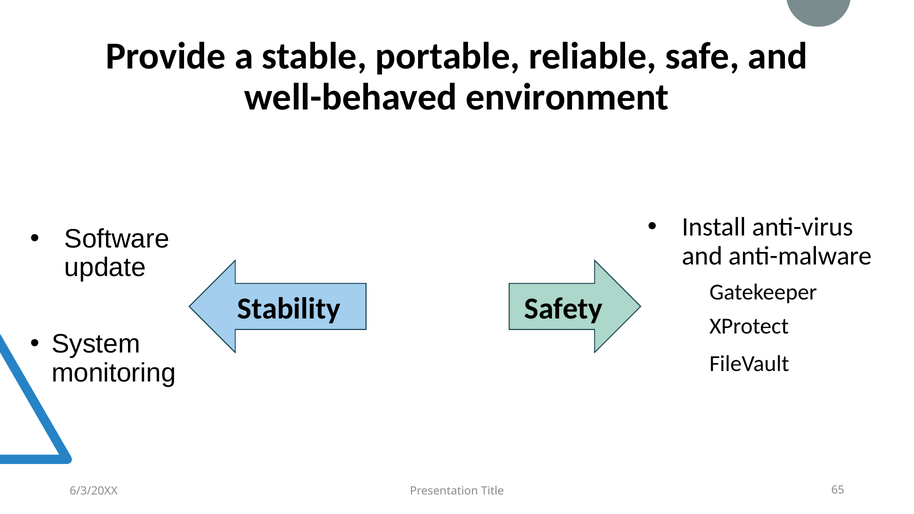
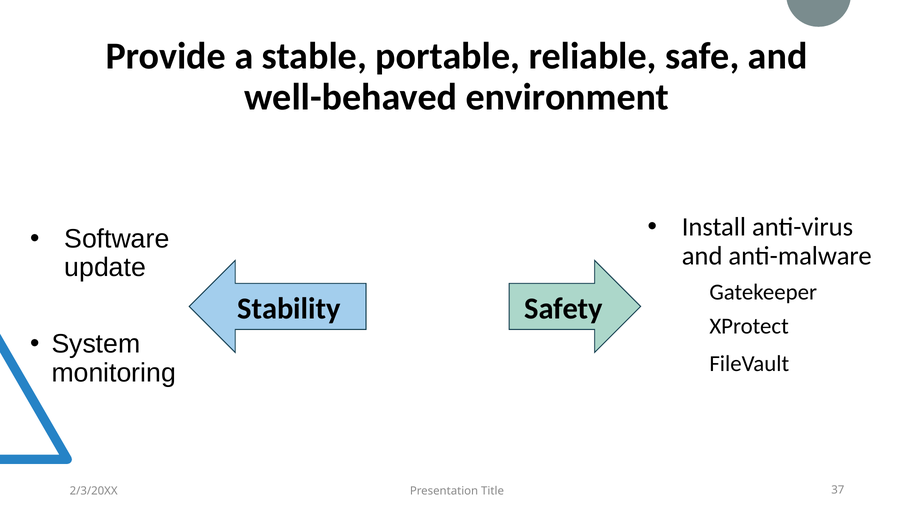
6/3/20XX: 6/3/20XX -> 2/3/20XX (94, 491)
65: 65 -> 37 (838, 490)
